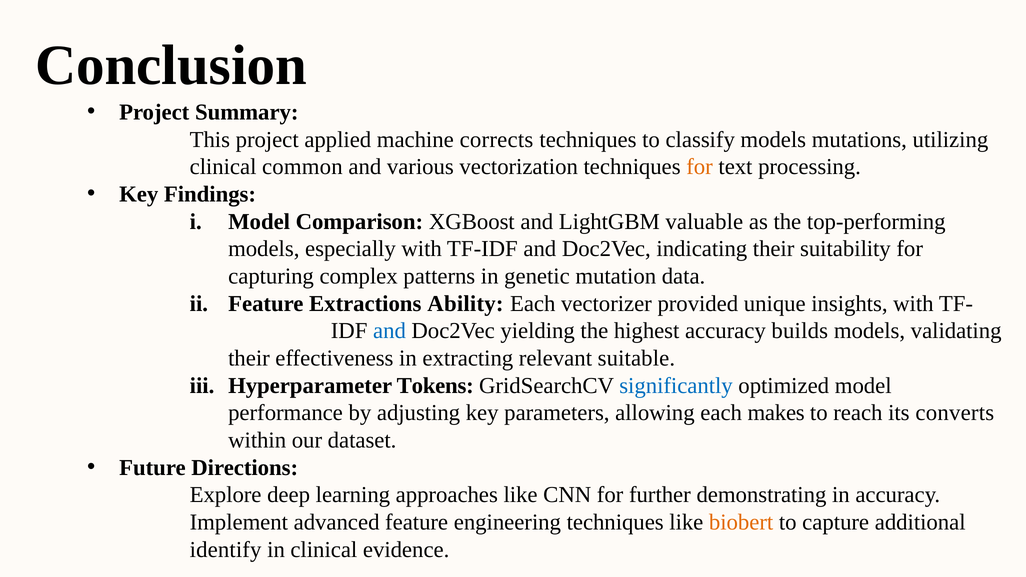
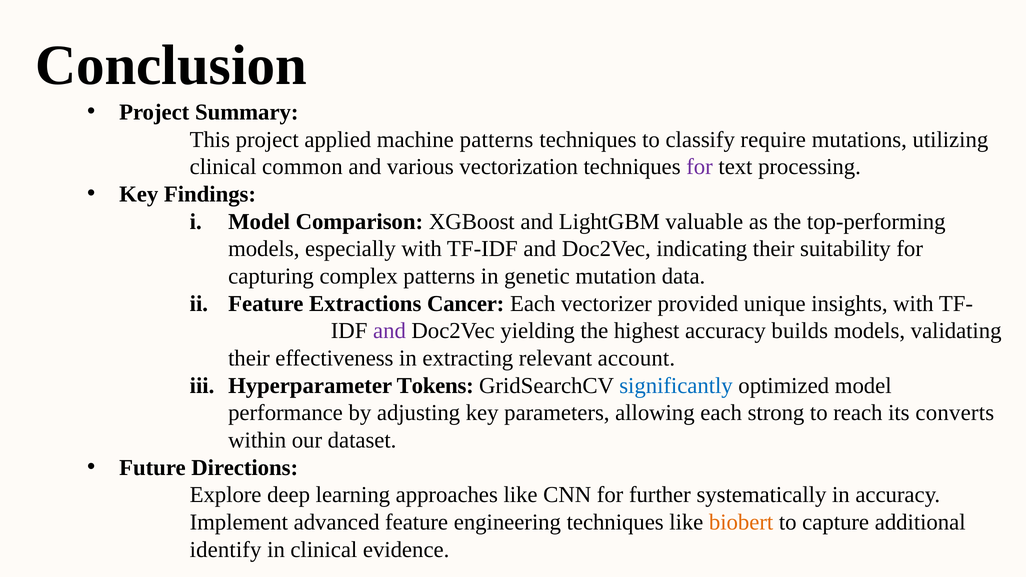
machine corrects: corrects -> patterns (496, 140)
classify models: models -> require (773, 140)
for colour: orange -> purple (700, 167)
Ability: Ability -> Cancer (466, 304)
and colour: blue -> purple (389, 331)
suitable: suitable -> account (636, 358)
makes: makes -> strong (776, 413)
demonstrating: demonstrating -> systematically (761, 495)
